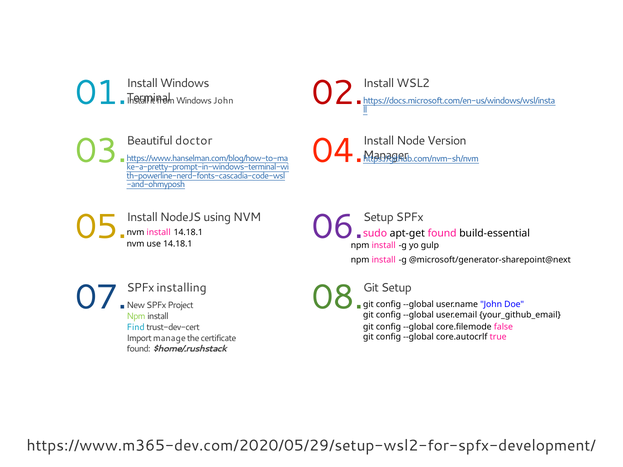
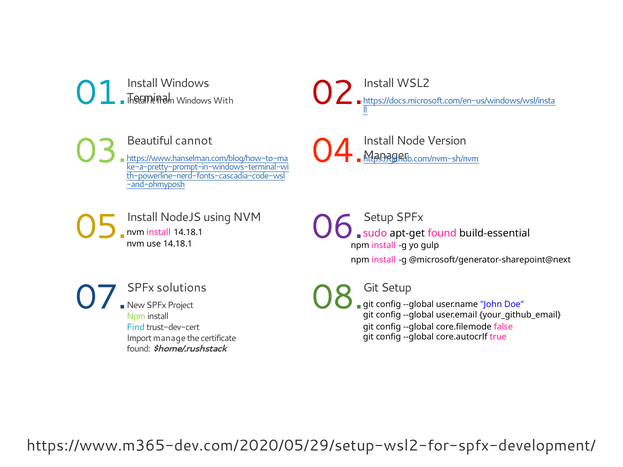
Windows John: John -> With (223, 101)
doctor: doctor -> cannot (194, 141)
installing: installing -> solutions (182, 288)
